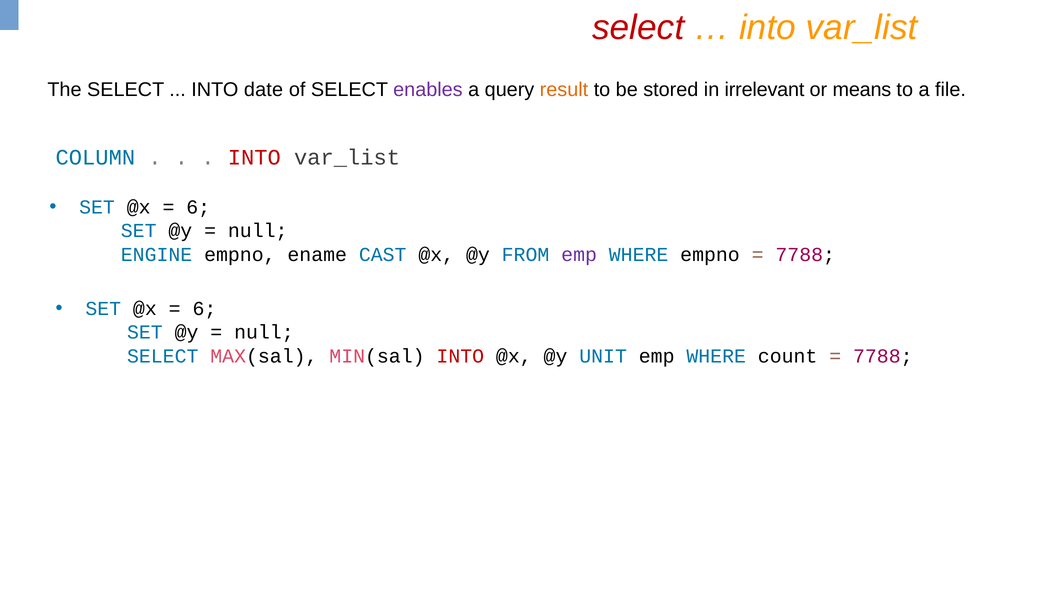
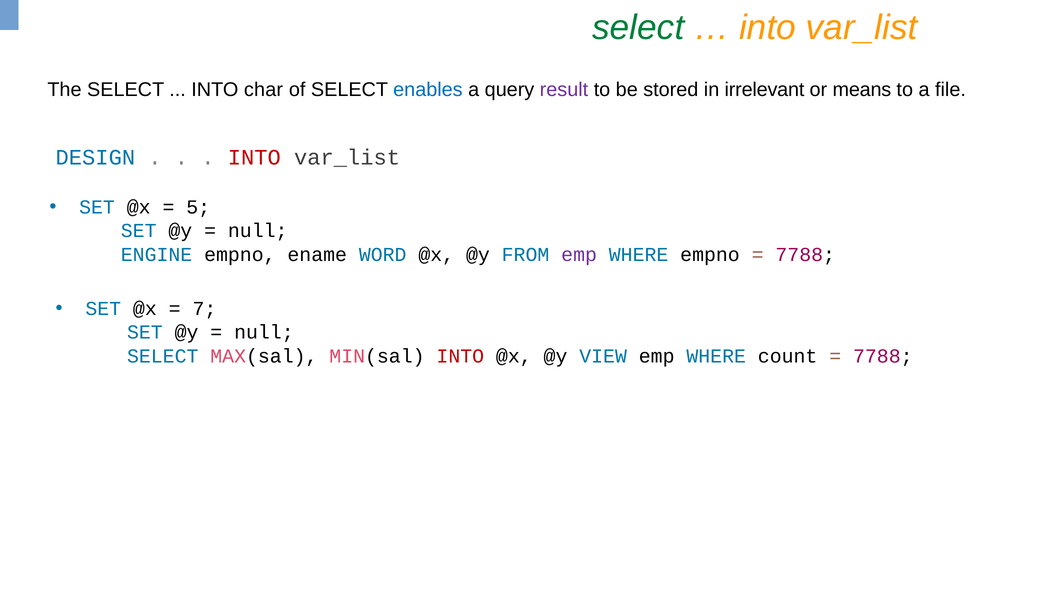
select colour: red -> green (638, 28)
date: date -> char (264, 90)
enables colour: purple -> blue (428, 90)
result colour: orange -> purple (564, 90)
COLUMN: COLUMN -> DESIGN (95, 157)
6: 6 -> 5 (198, 207)
CAST: CAST -> WORD (383, 255)
6: 6 -> 7 (204, 309)
UNIT: UNIT -> VIEW (603, 356)
